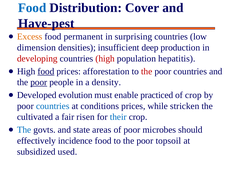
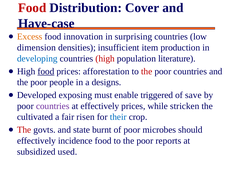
Food colour: blue -> red (32, 8)
Have-pest: Have-pest -> Have-case (46, 23)
permanent: permanent -> innovation (83, 37)
deep: deep -> item (150, 48)
developing colour: red -> blue (37, 59)
hepatitis: hepatitis -> literature (177, 59)
poor underline: present -> none (39, 82)
density: density -> designs (106, 82)
evolution: evolution -> exposing (75, 95)
practiced: practiced -> triggered (157, 95)
of crop: crop -> save (193, 95)
countries colour: blue -> purple (53, 106)
at conditions: conditions -> effectively (100, 106)
The colour: blue -> red (24, 130)
areas: areas -> burnt (102, 130)
topsoil: topsoil -> reports (168, 141)
